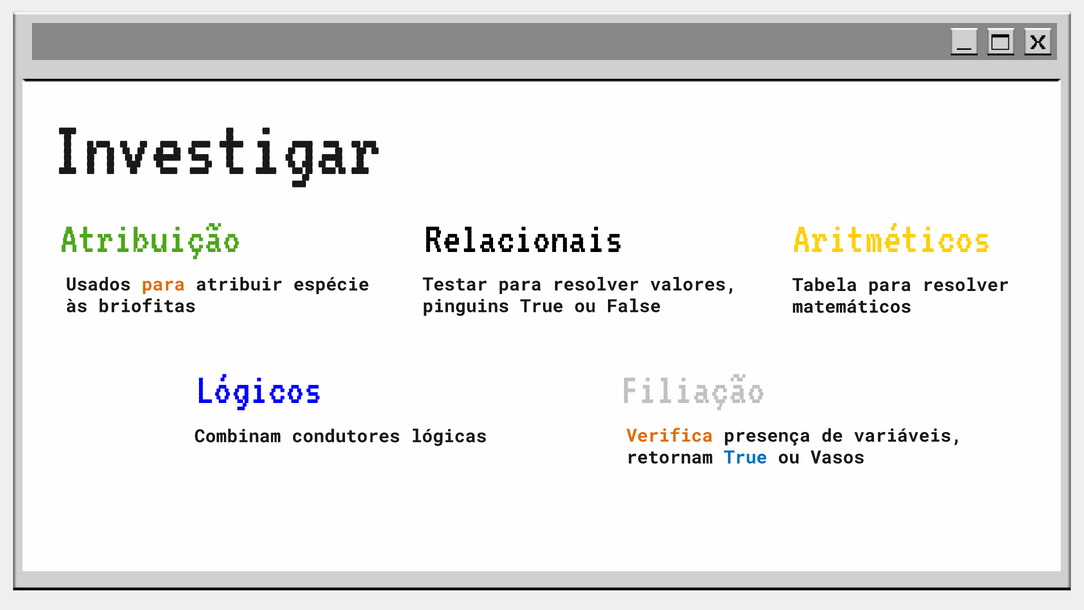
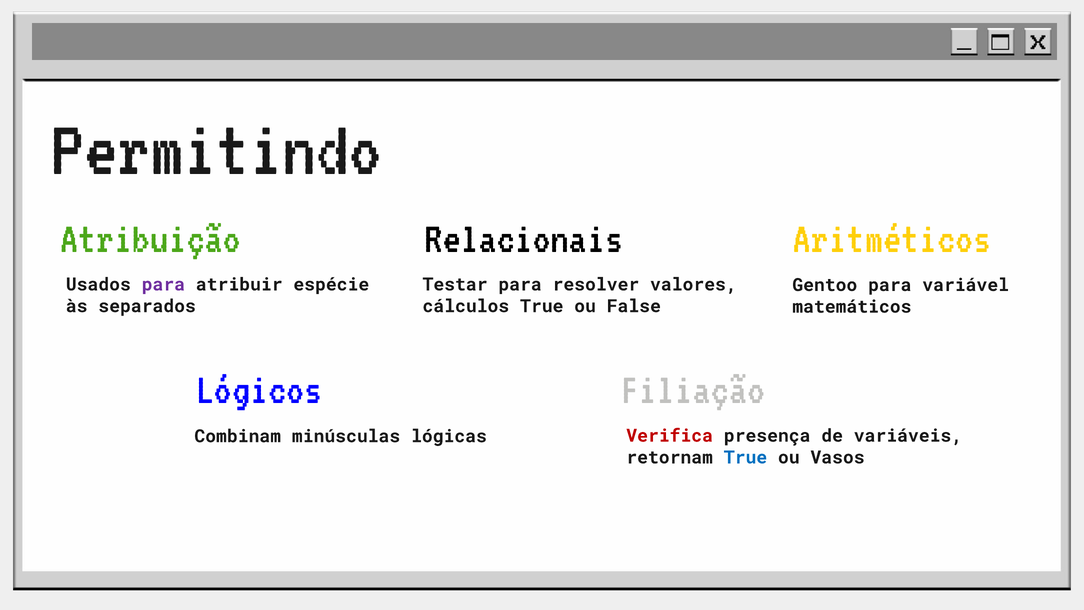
Investigar: Investigar -> Permitindo (217, 147)
para colour: orange -> purple (163, 284)
Tabela: Tabela -> Gentoo (825, 285)
resolver: resolver -> variável (966, 285)
briofitas: briofitas -> separados (147, 306)
pinguins: pinguins -> cálculos (466, 306)
Verifica colour: orange -> red (670, 436)
condutores: condutores -> minúsculas (346, 436)
